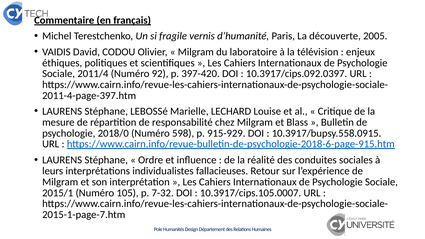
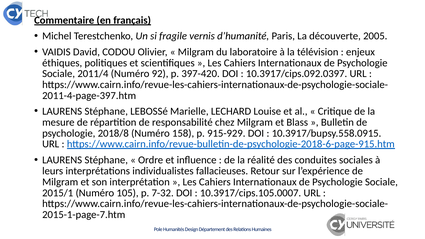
2018/0: 2018/0 -> 2018/8 (113, 133)
598: 598 -> 158 (183, 133)
